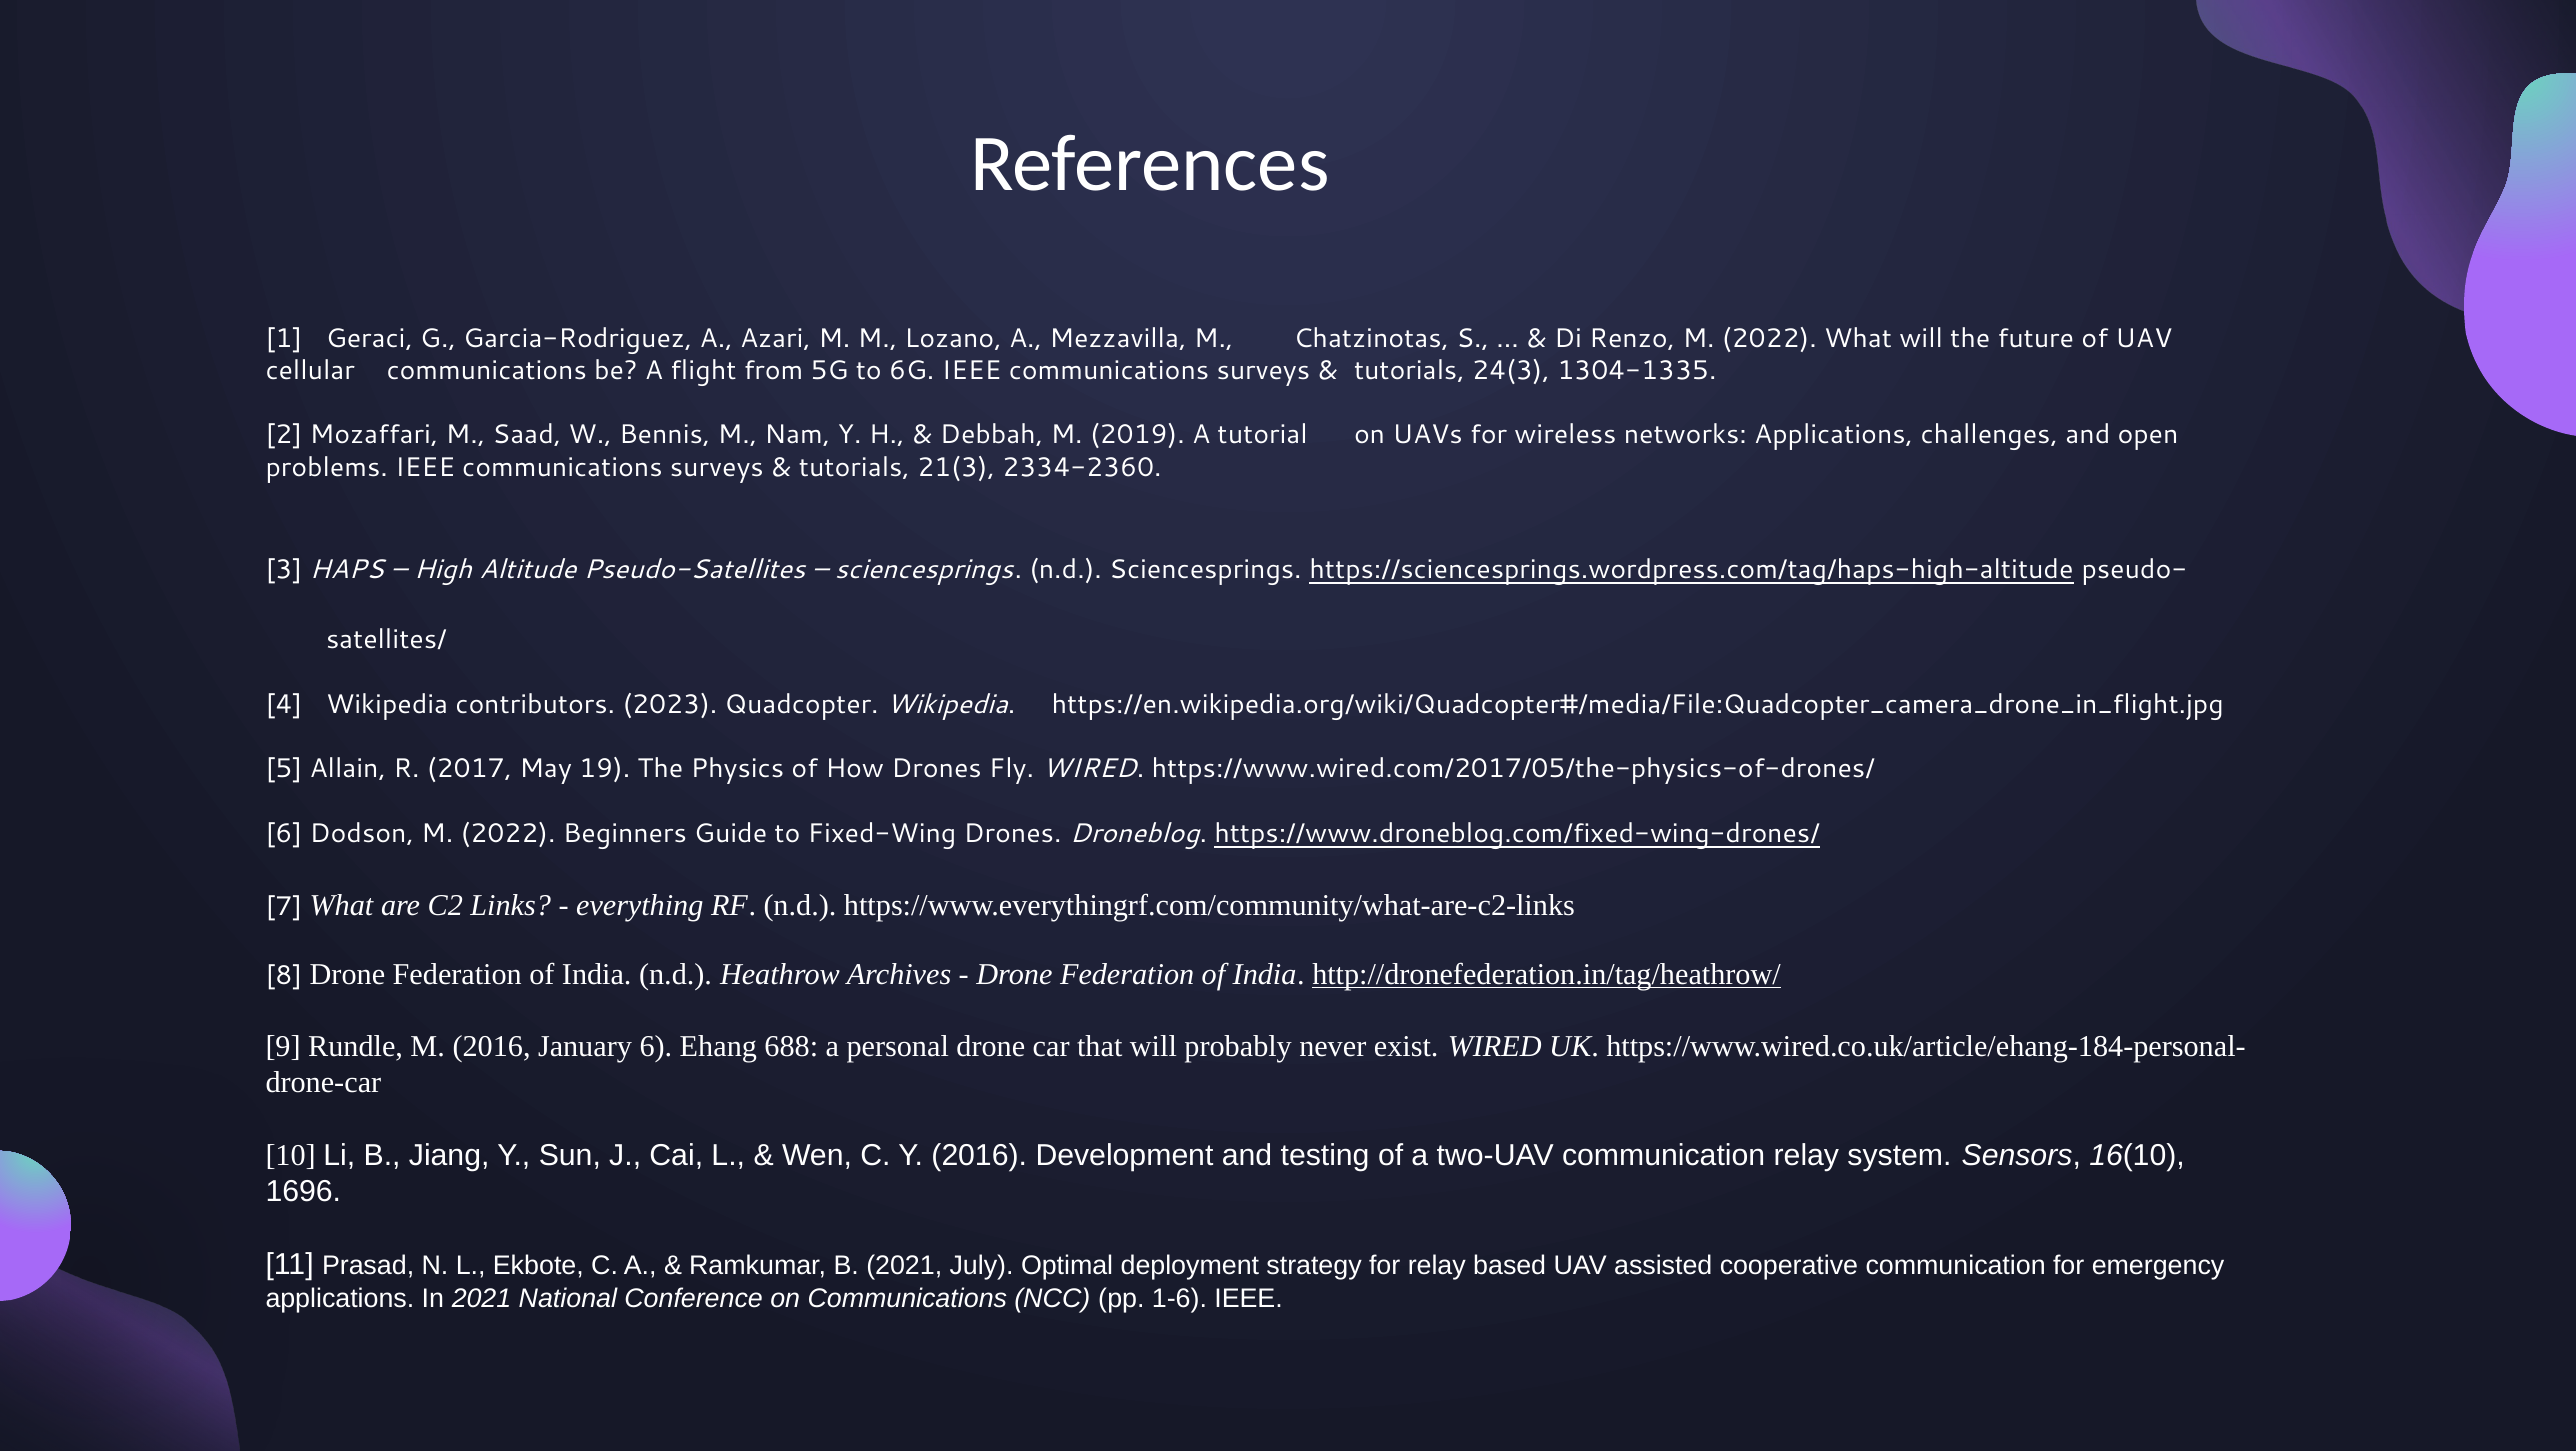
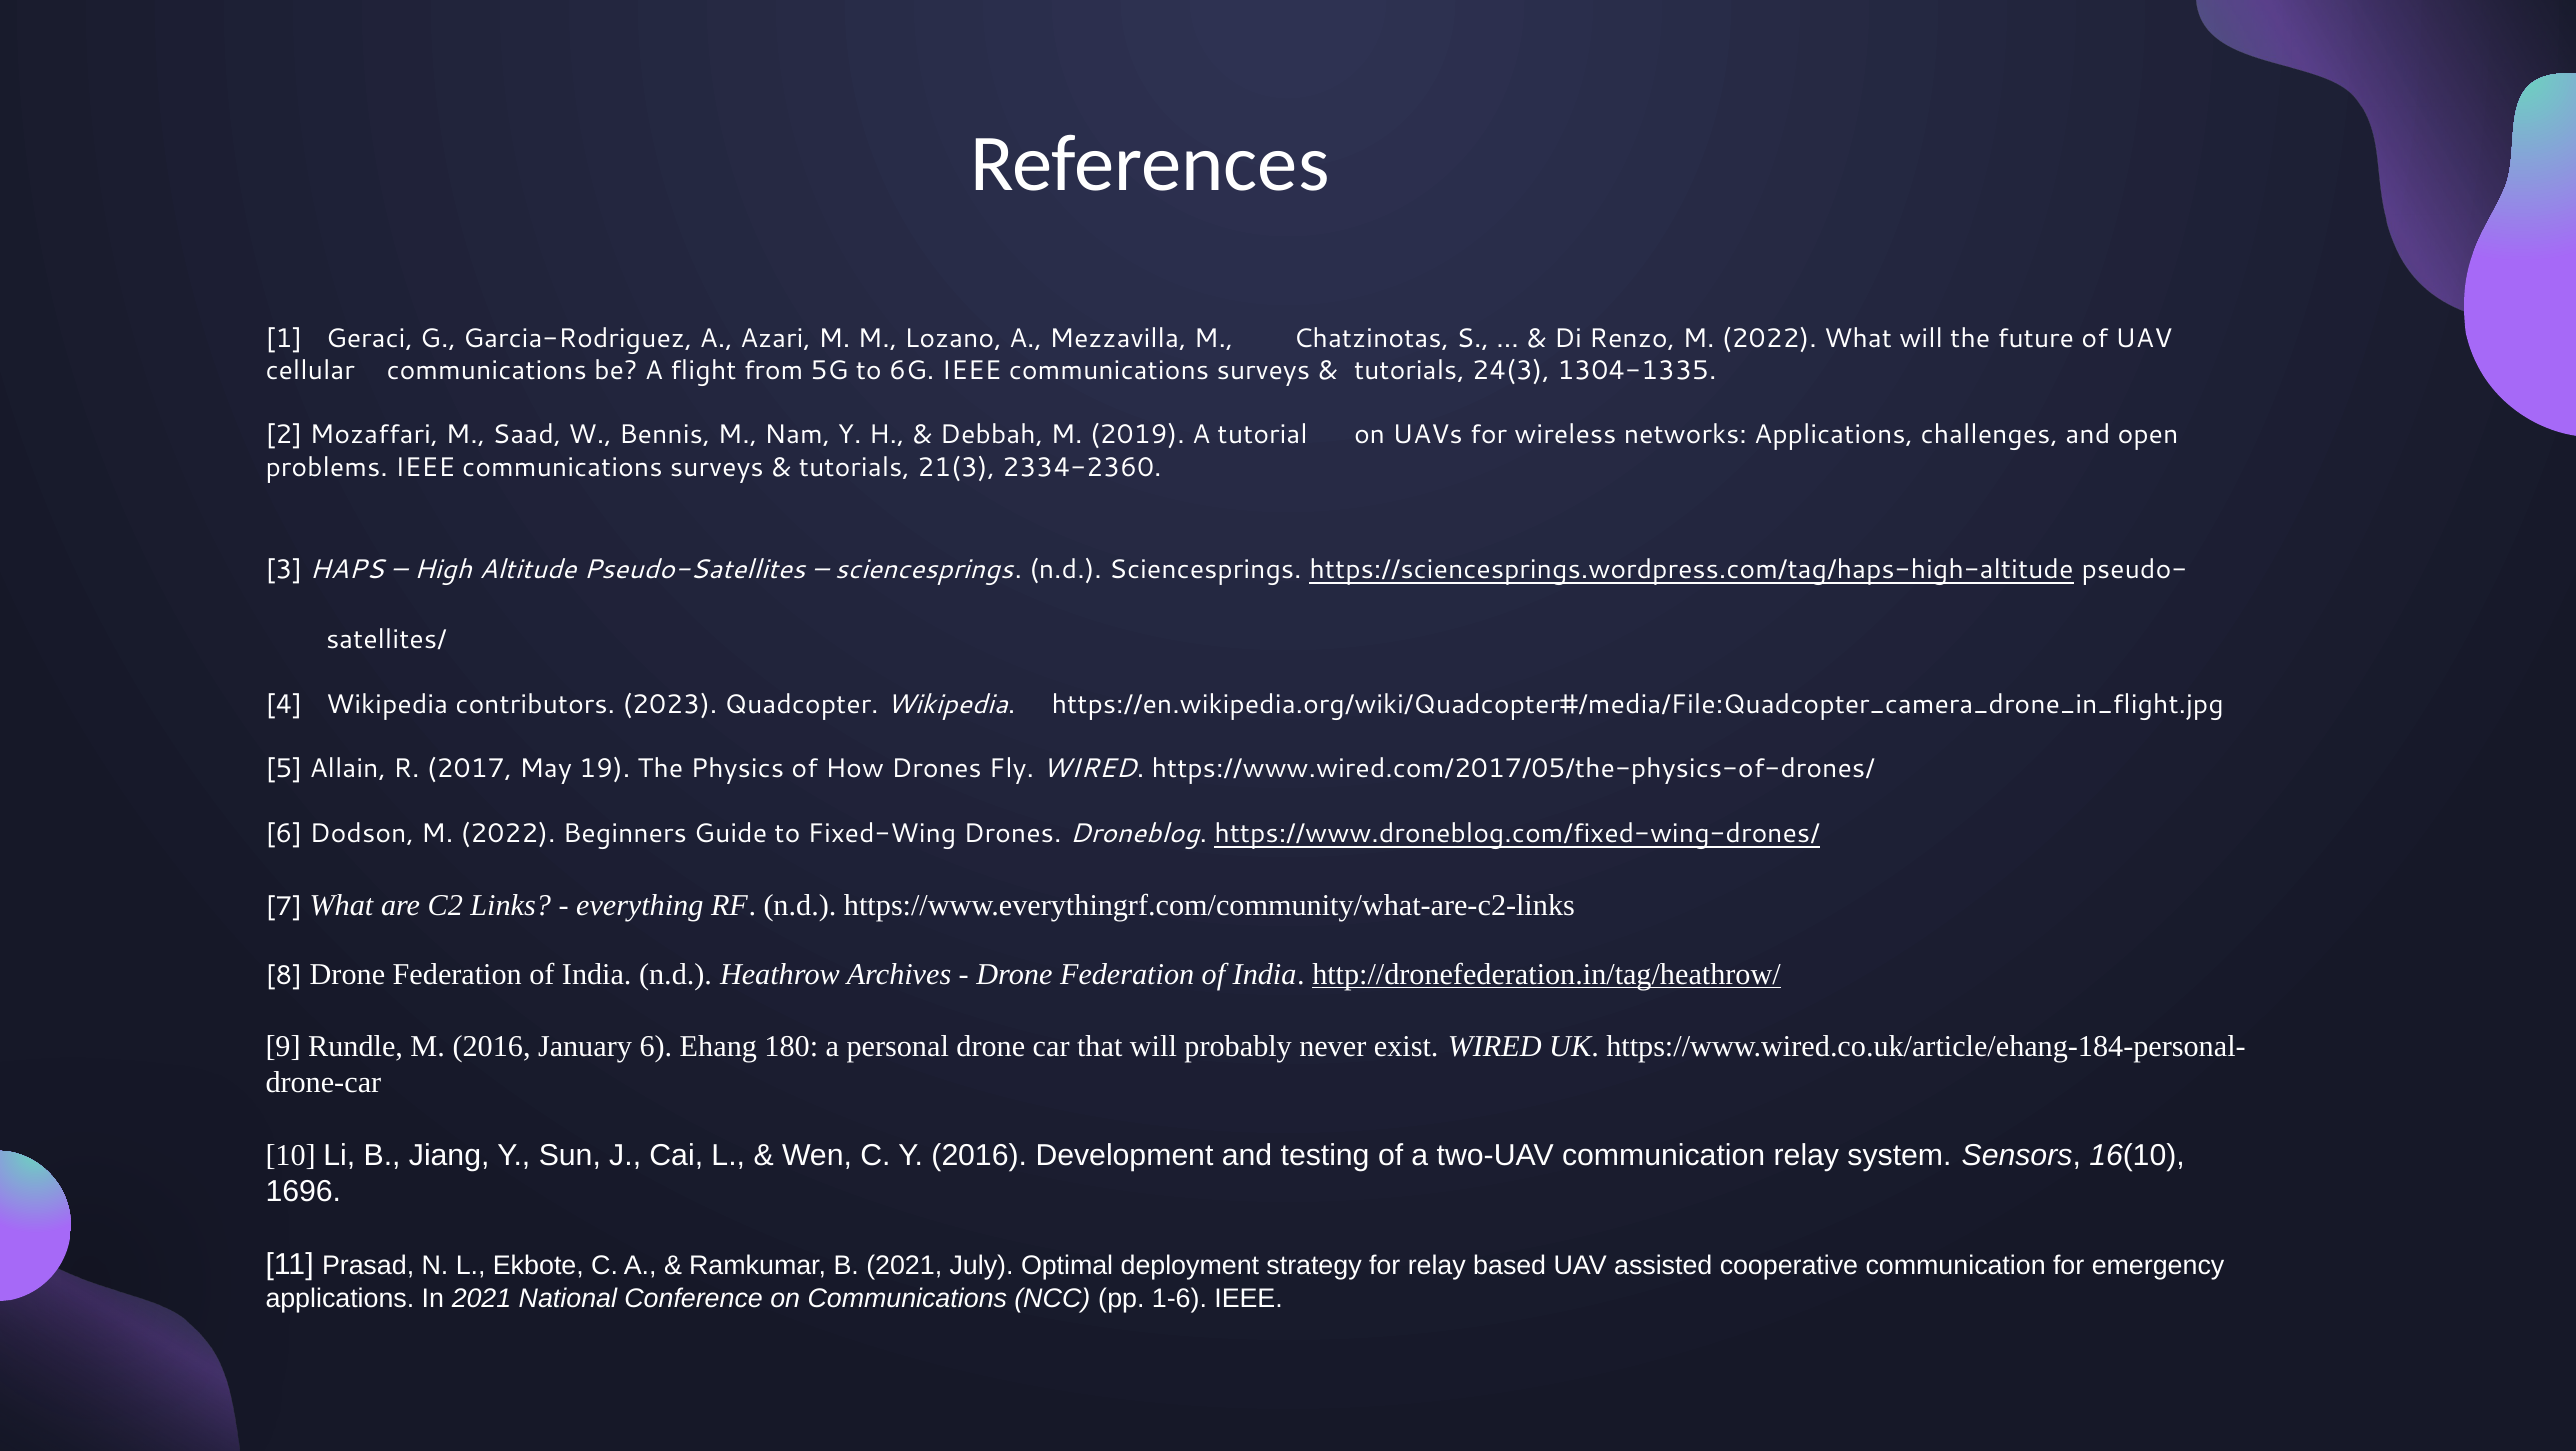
688: 688 -> 180 (791, 1047)
